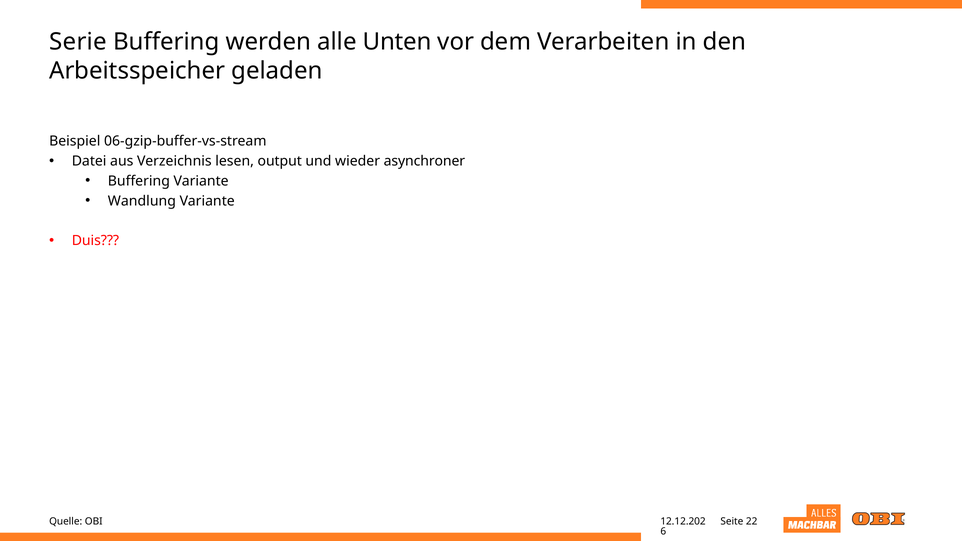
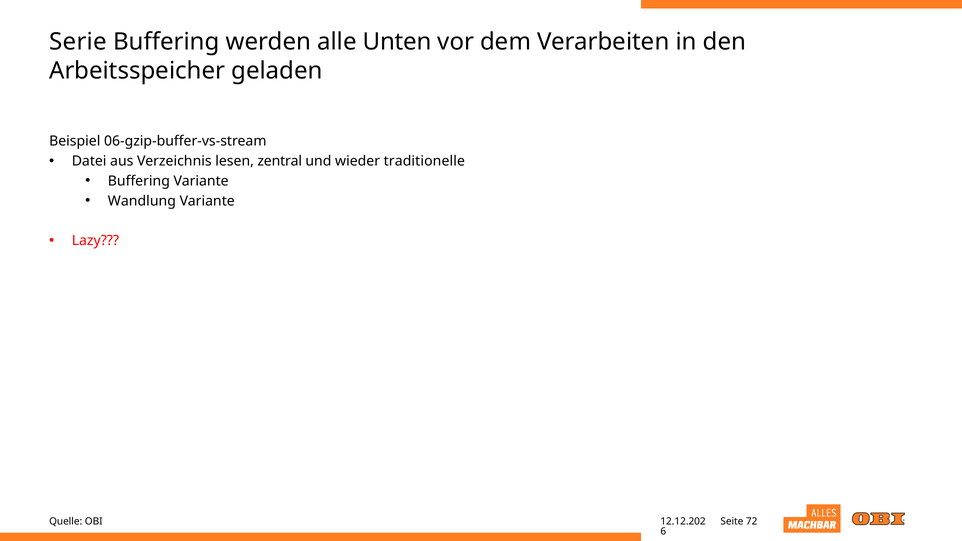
output: output -> zentral (280, 161)
asynchroner: asynchroner -> traditionelle (424, 161)
Duis: Duis -> Lazy (95, 241)
22: 22 -> 72 (752, 521)
